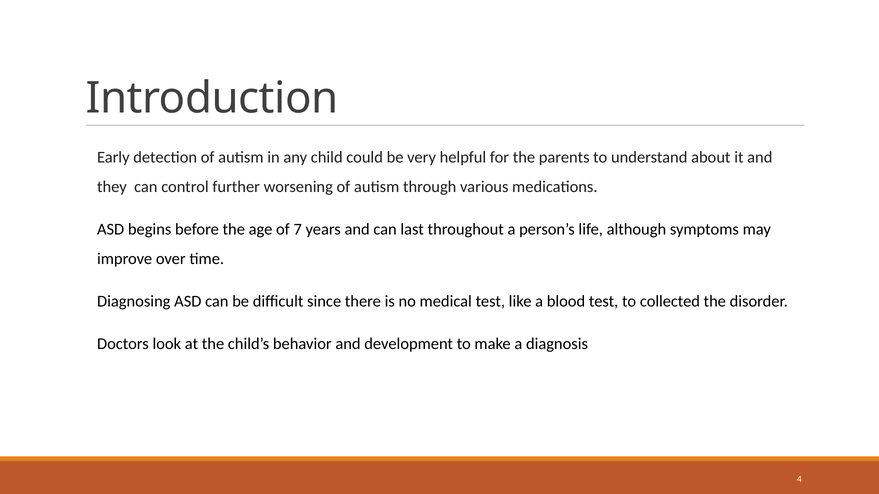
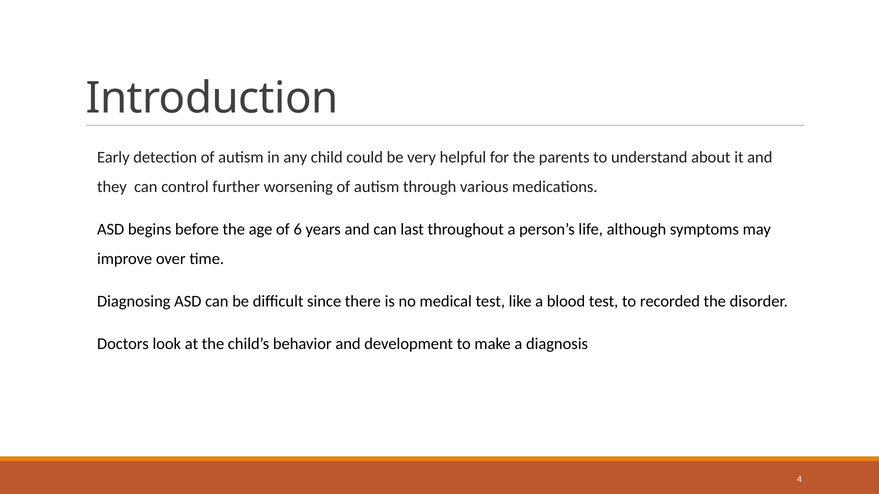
7: 7 -> 6 (298, 230)
collected: collected -> recorded (670, 302)
